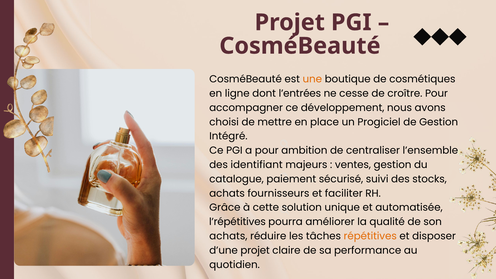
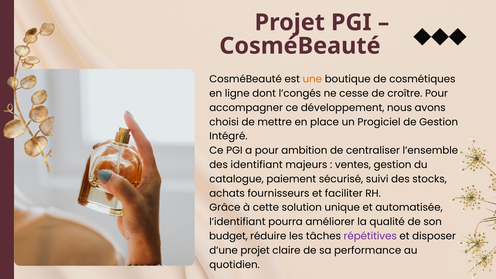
l’entrées: l’entrées -> l’congés (300, 93)
l’répétitives: l’répétitives -> l’identifiant (237, 222)
achats: achats -> budget (228, 236)
répétitives colour: orange -> purple (370, 236)
